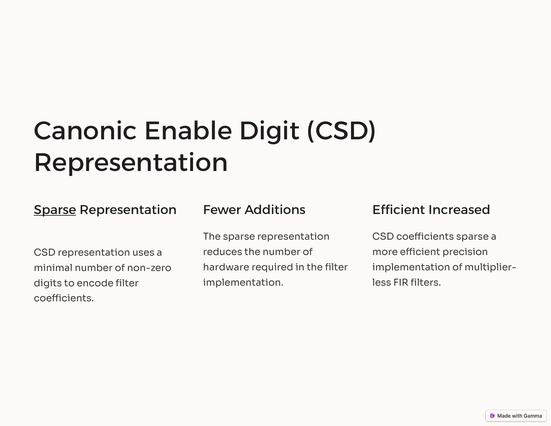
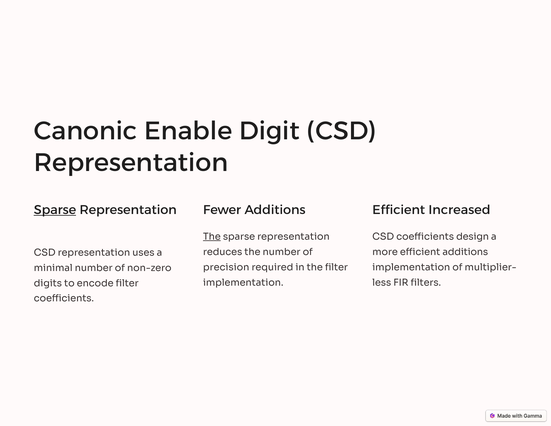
The underline: none -> present (212, 237)
coefficients sparse: sparse -> design (473, 237)
efficient precision: precision -> additions (465, 252)
hardware: hardware -> precision (226, 267)
